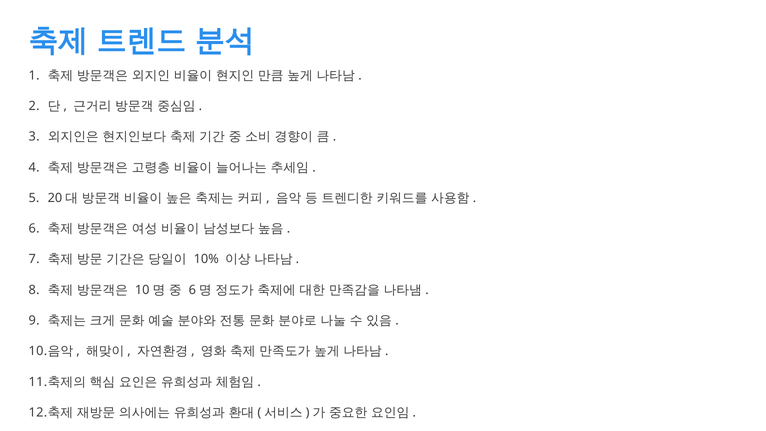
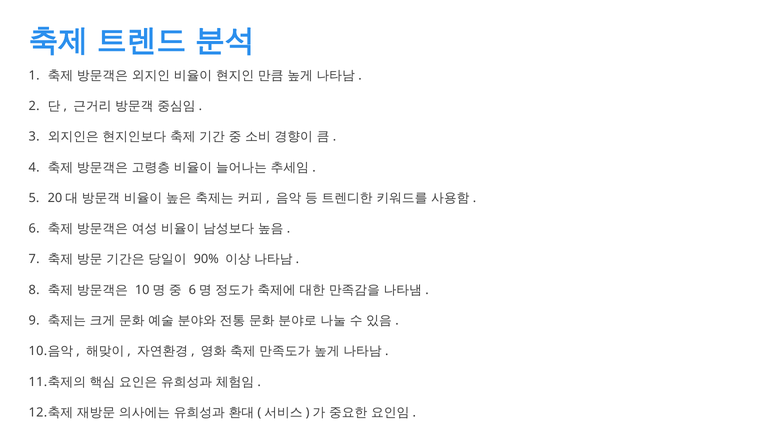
10%: 10% -> 90% (206, 259)
